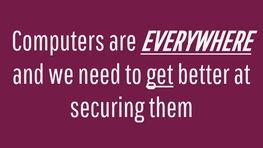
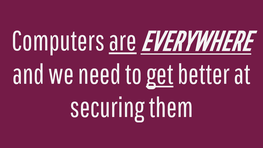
are underline: none -> present (123, 41)
